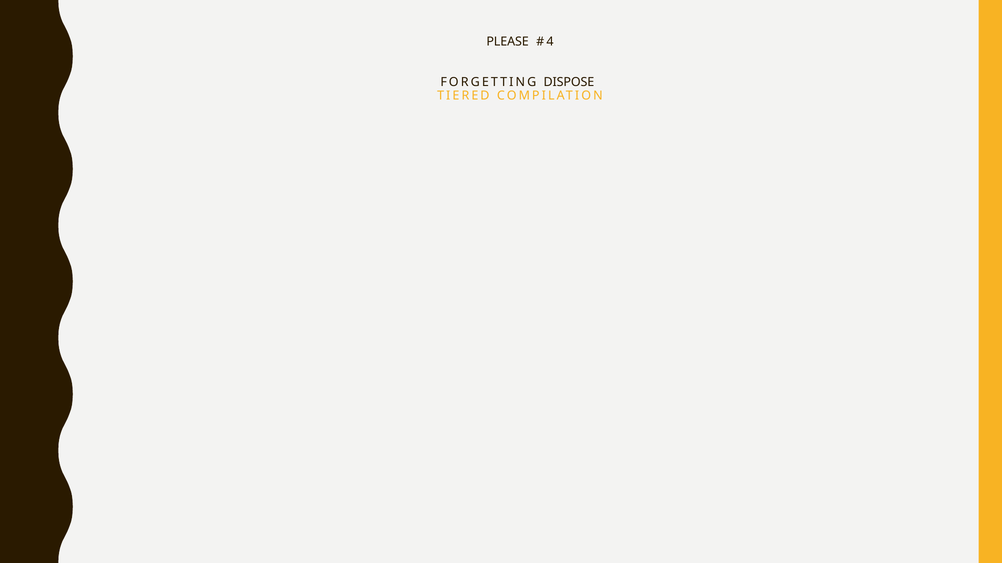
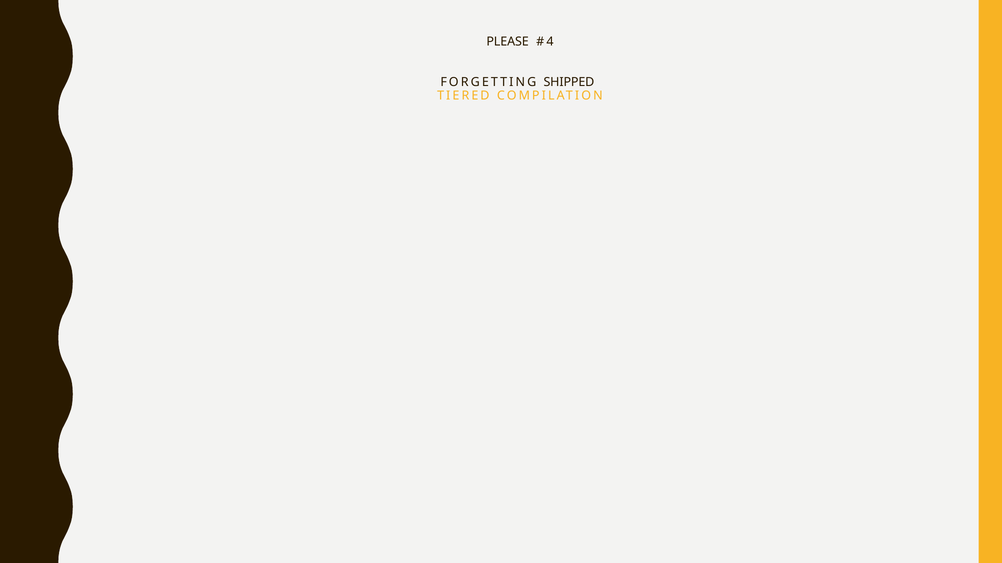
DISPOSE: DISPOSE -> SHIPPED (569, 82)
